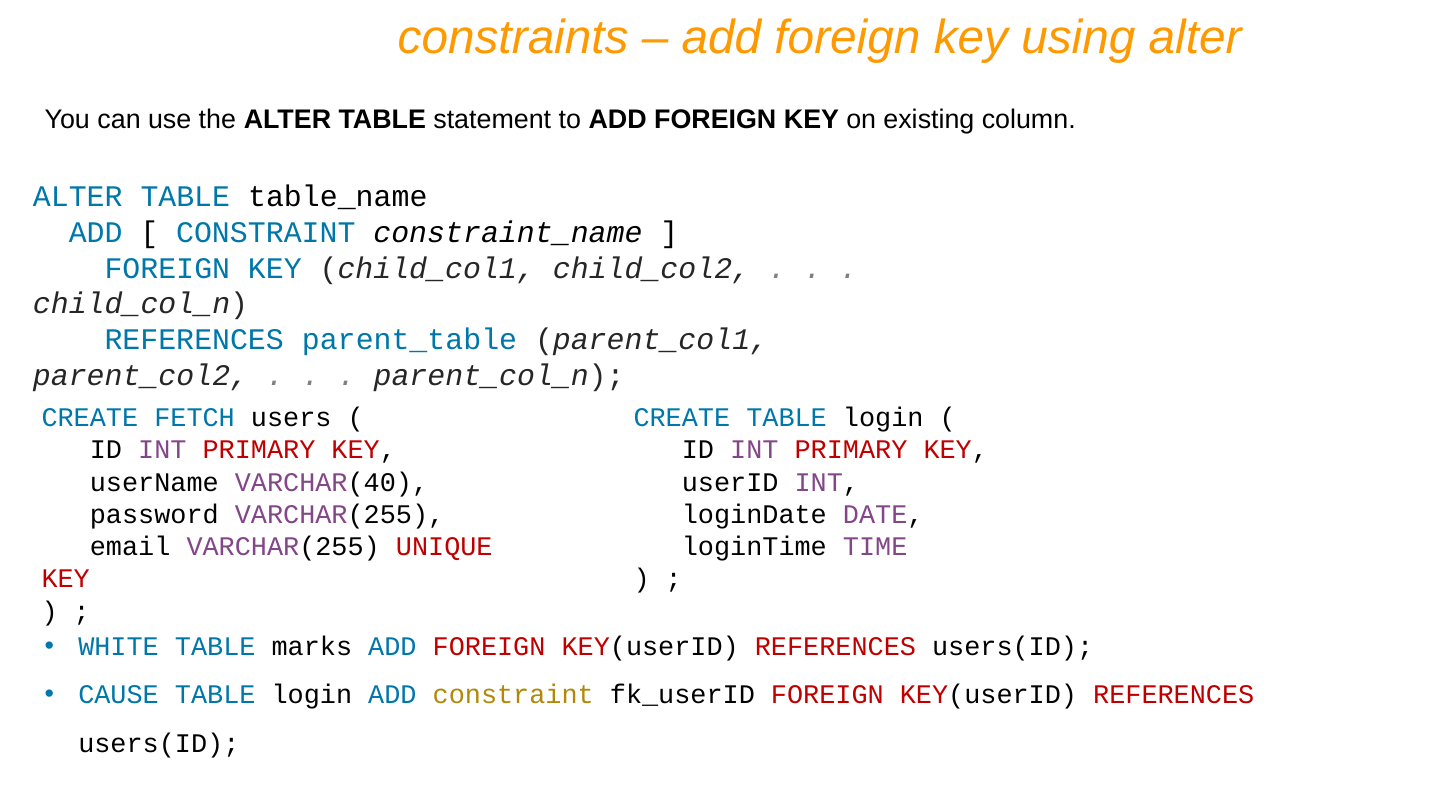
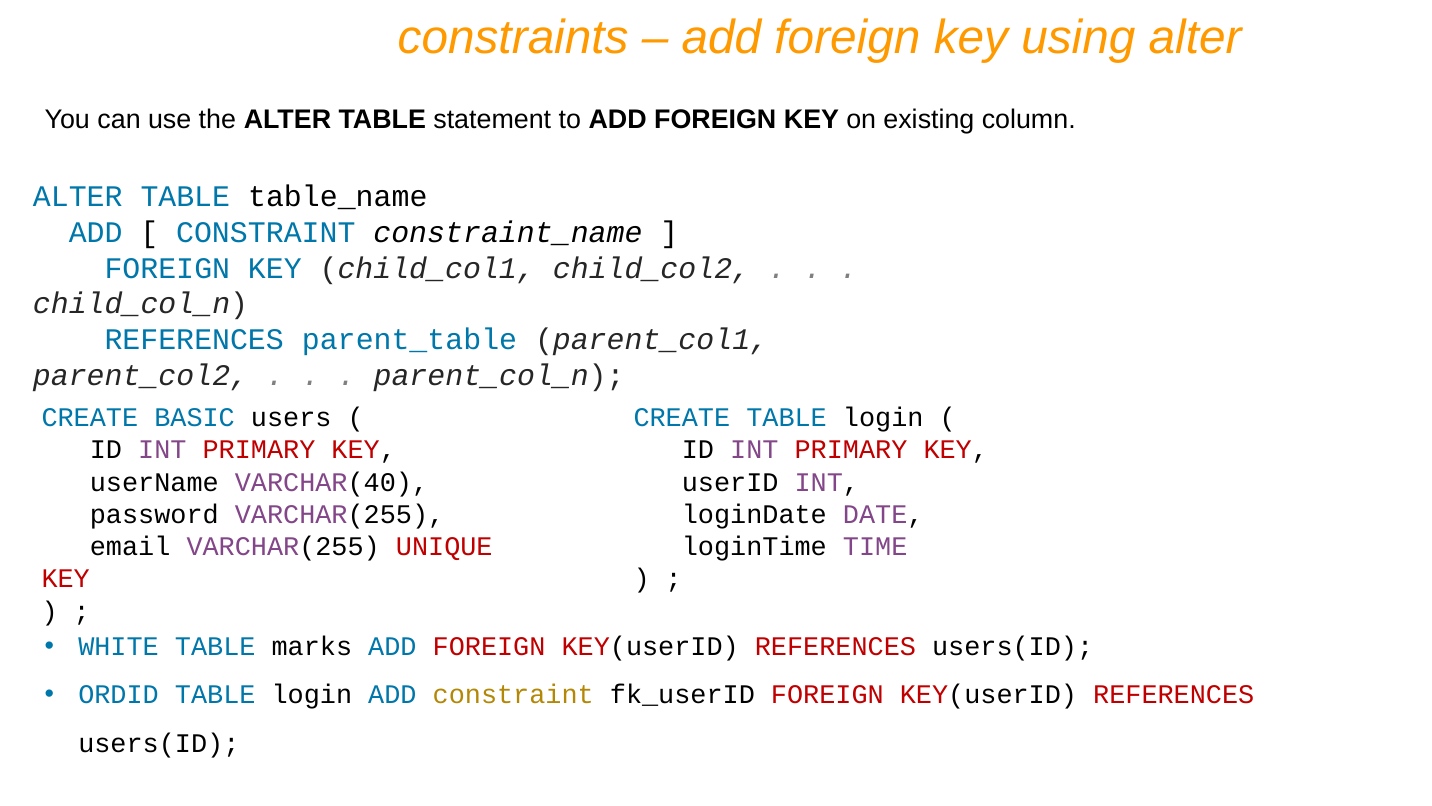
FETCH: FETCH -> BASIC (195, 418)
CAUSE: CAUSE -> ORDID (119, 695)
